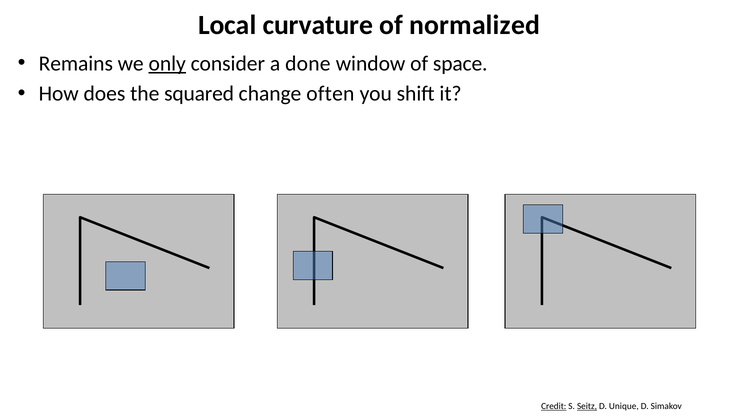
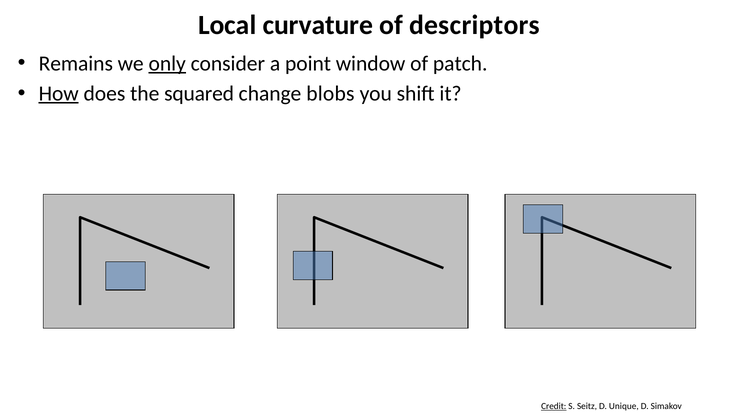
normalized: normalized -> descriptors (475, 25)
done: done -> point (308, 63)
space: space -> patch (460, 63)
How underline: none -> present (59, 94)
often: often -> blobs (330, 94)
Seitz underline: present -> none (587, 406)
